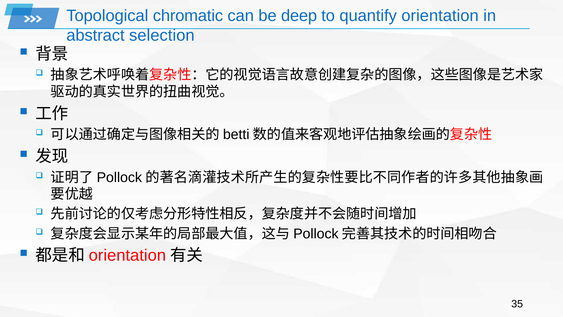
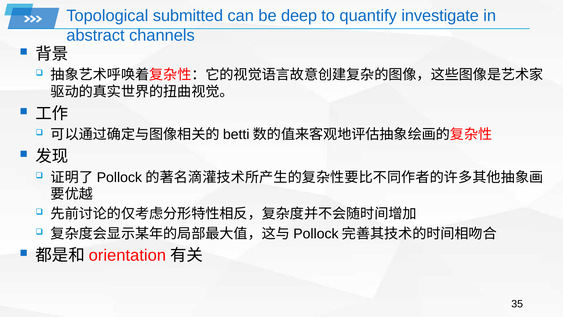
chromatic: chromatic -> submitted (188, 16)
quantify orientation: orientation -> investigate (440, 16)
selection: selection -> channels (162, 35)
